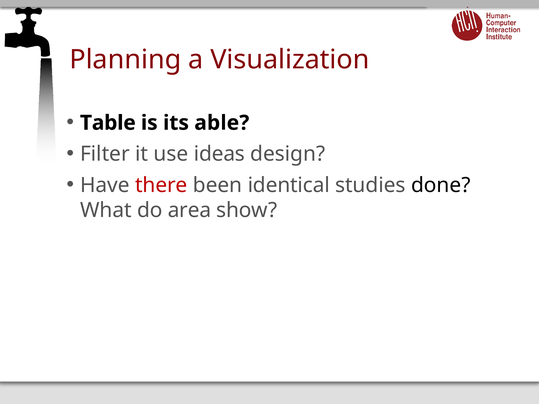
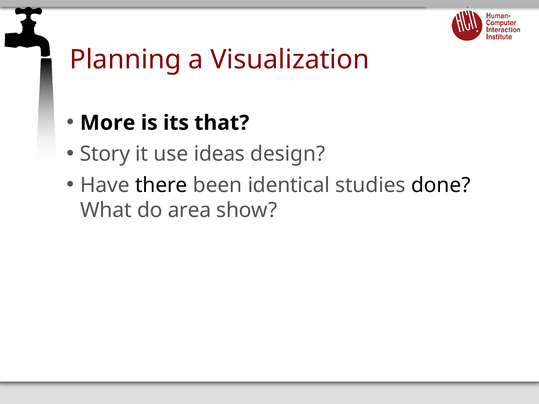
Table: Table -> More (108, 123)
able: able -> that (222, 123)
Filter: Filter -> Story (105, 154)
there colour: red -> black (161, 185)
